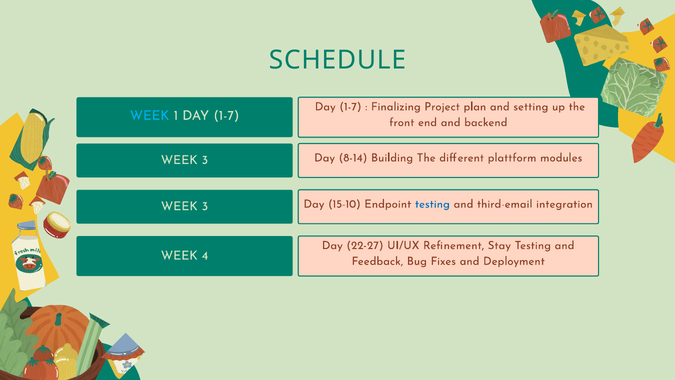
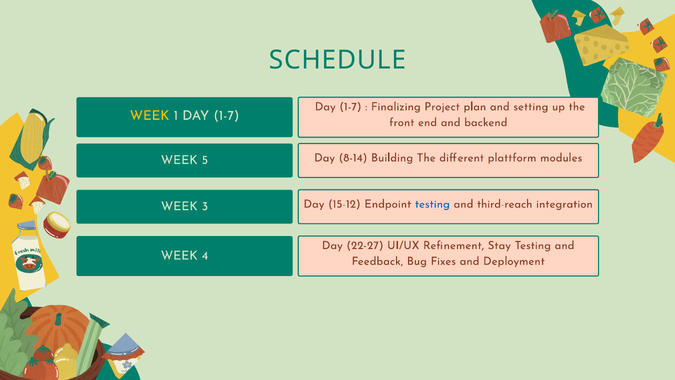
WEEK colour: light blue -> yellow (150, 115)
3: 3 -> 5 (205, 160)
15-10: 15-10 -> 15-12 (344, 204)
third-email: third-email -> third-reach (505, 204)
